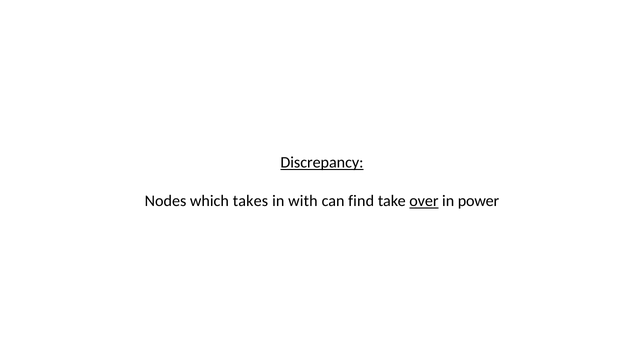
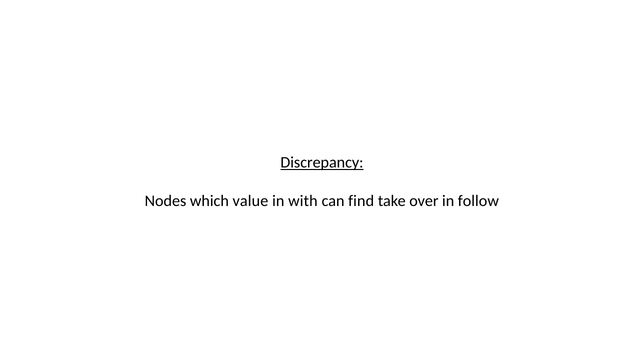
takes: takes -> value (250, 201)
over underline: present -> none (424, 201)
power: power -> follow (478, 201)
